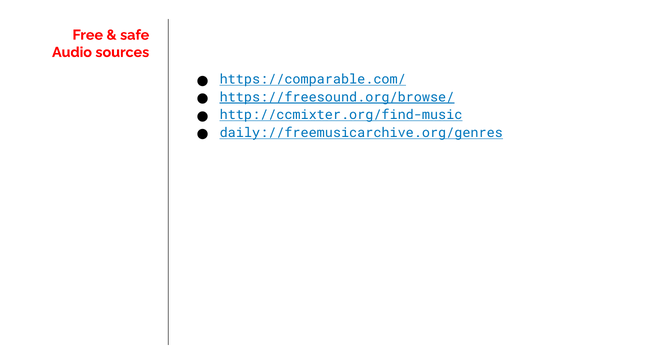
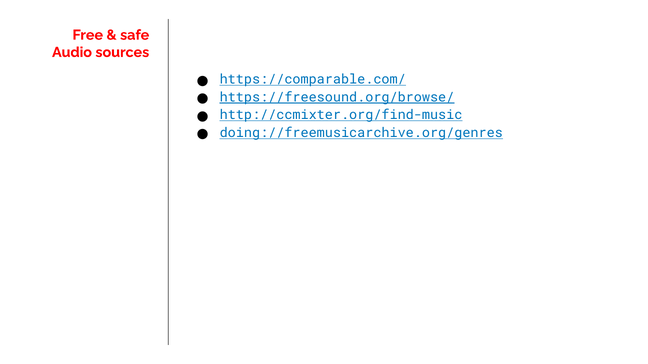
daily://freemusicarchive.org/genres: daily://freemusicarchive.org/genres -> doing://freemusicarchive.org/genres (361, 133)
